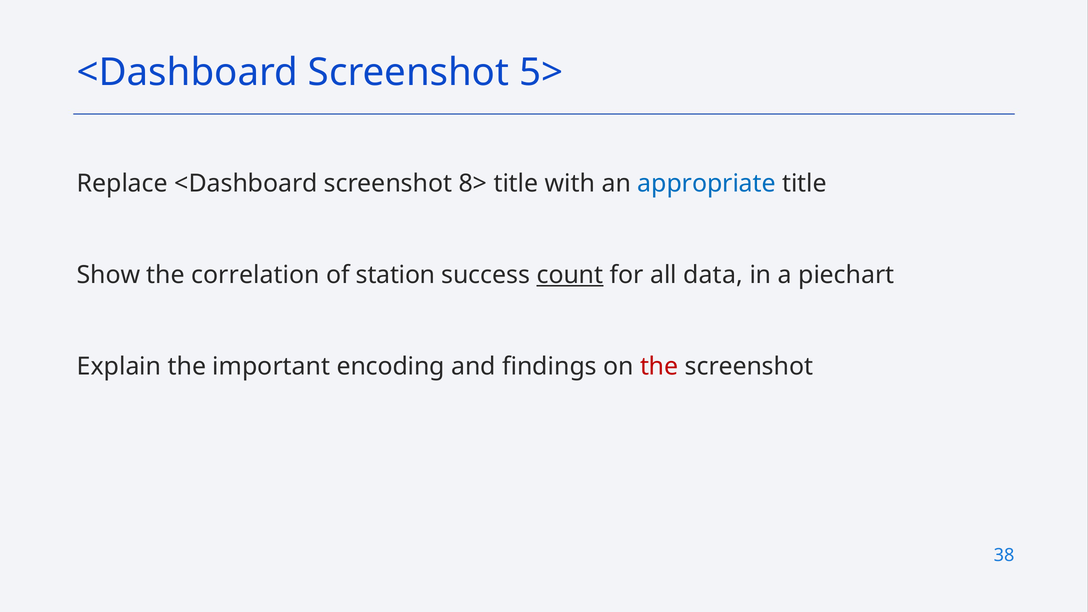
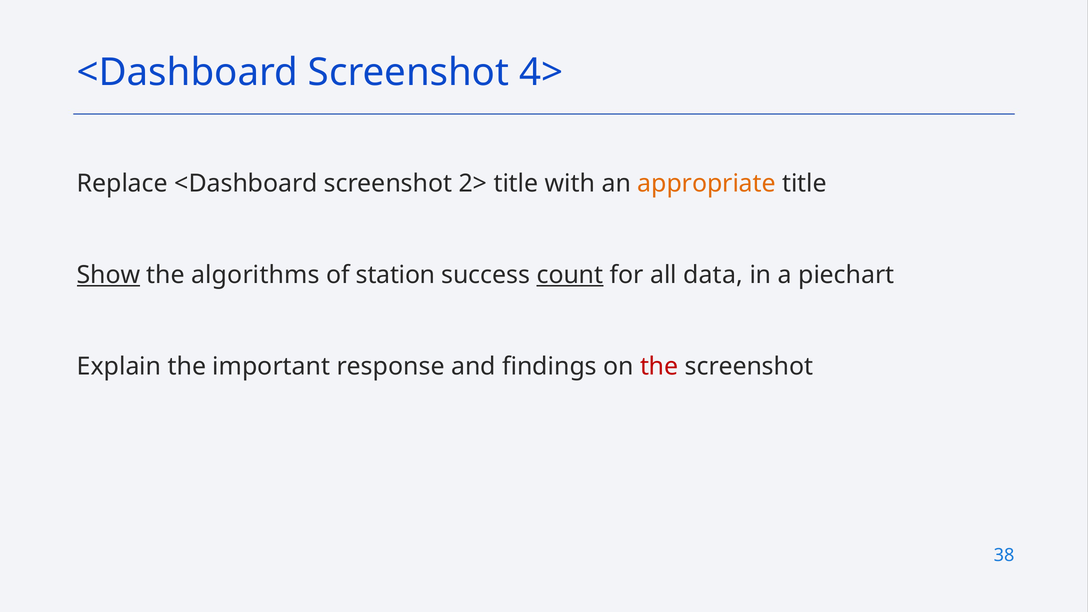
5>: 5> -> 4> (541, 73)
8>: 8> -> 2> (473, 184)
appropriate colour: blue -> orange (707, 184)
Show underline: none -> present (109, 275)
correlation: correlation -> algorithms (255, 275)
encoding: encoding -> response (391, 367)
